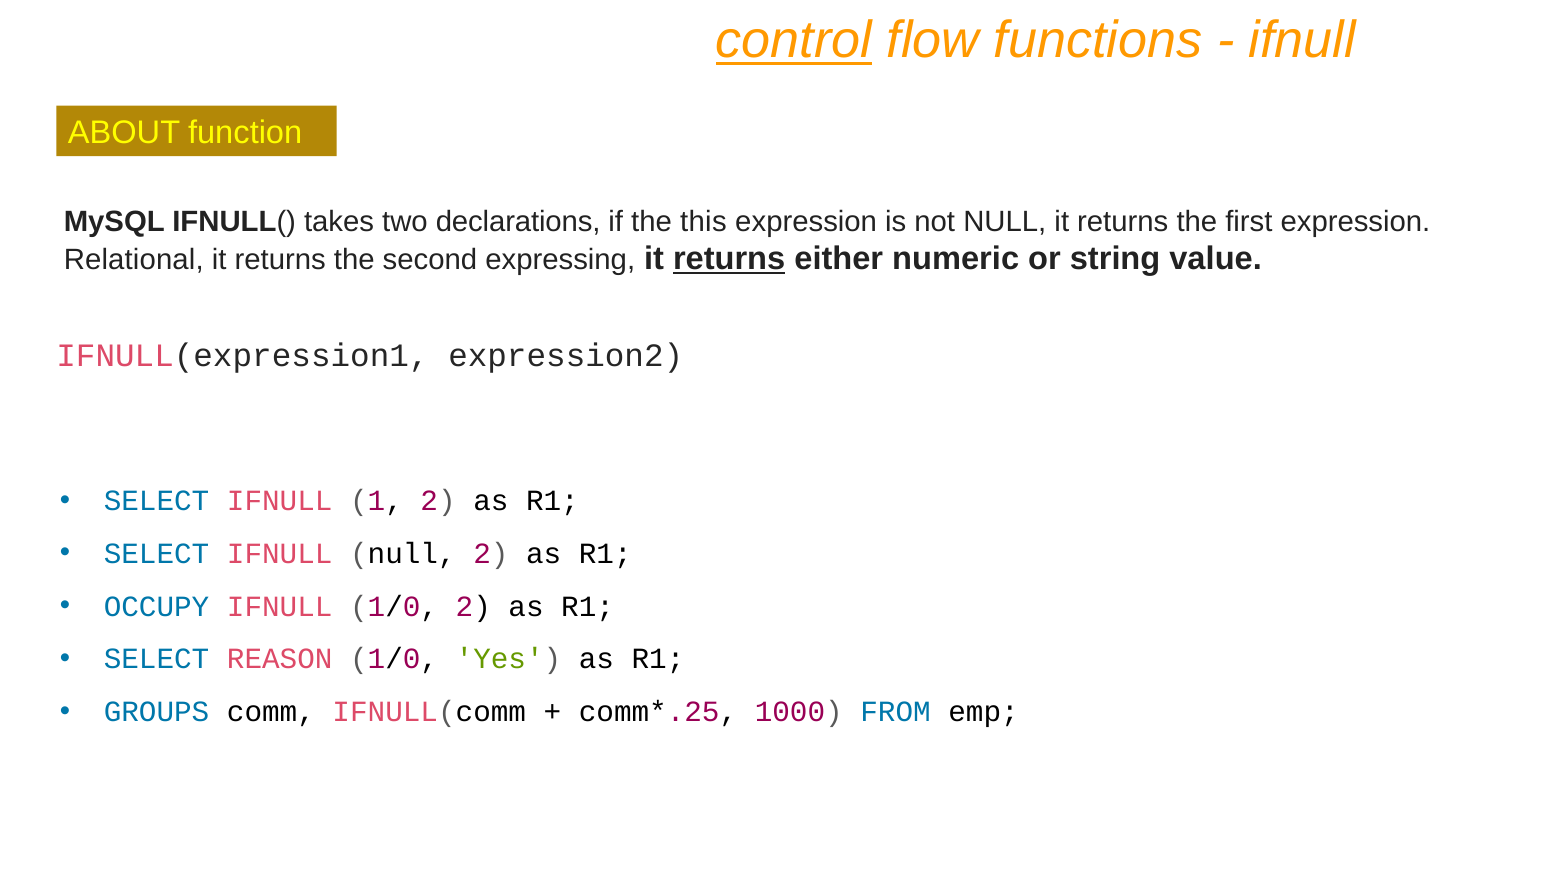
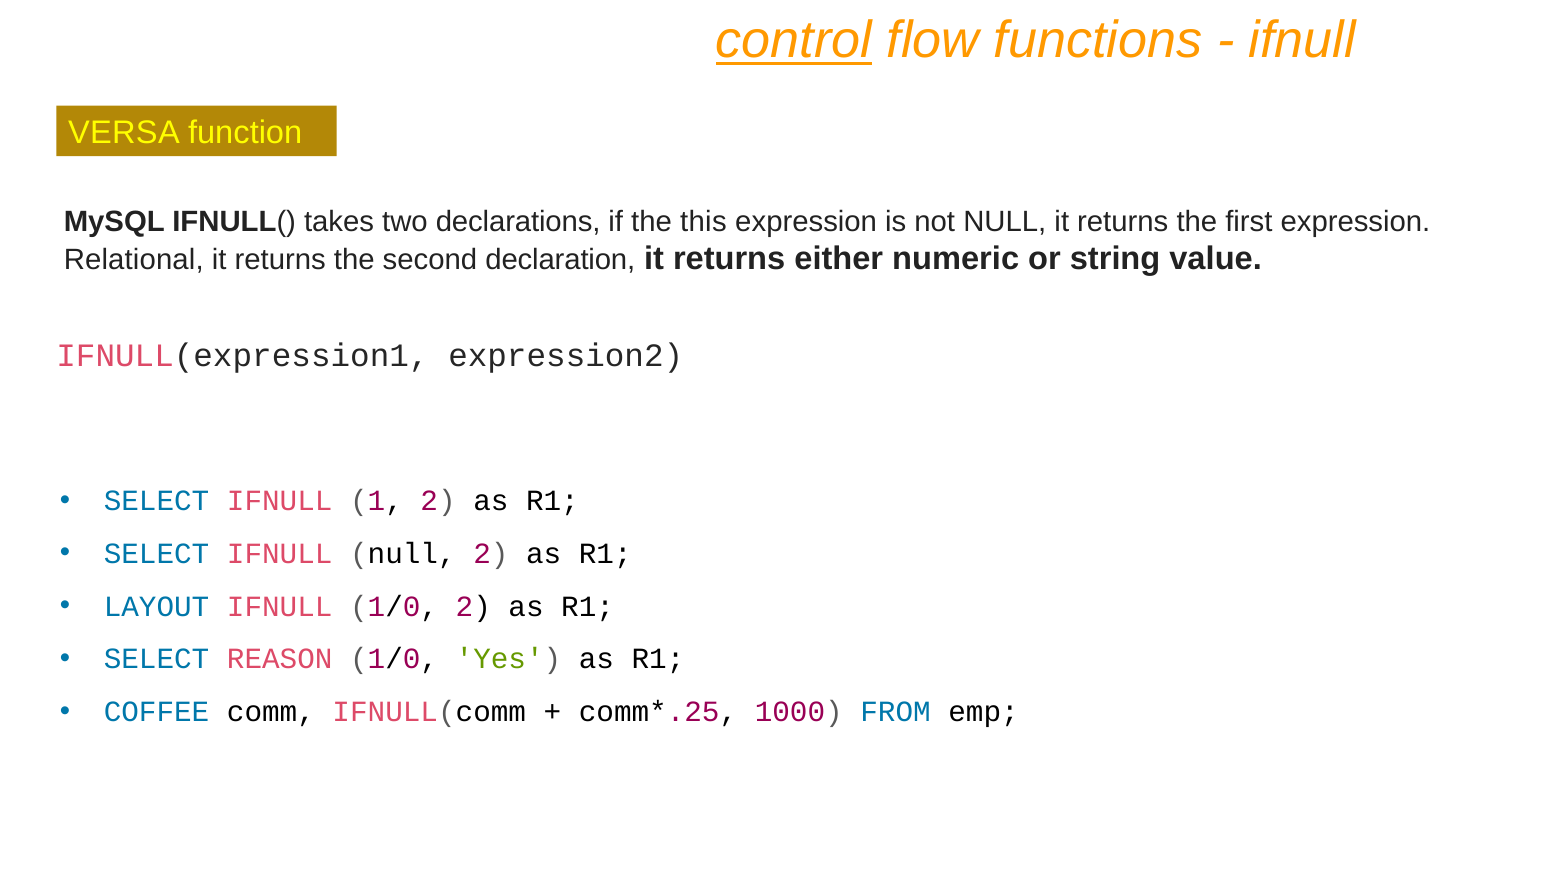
ABOUT: ABOUT -> VERSA (124, 133)
expressing: expressing -> declaration (560, 260)
returns underline: present -> none (729, 259)
OCCUPY: OCCUPY -> LAYOUT (157, 606)
GROUPS: GROUPS -> COFFEE (157, 712)
